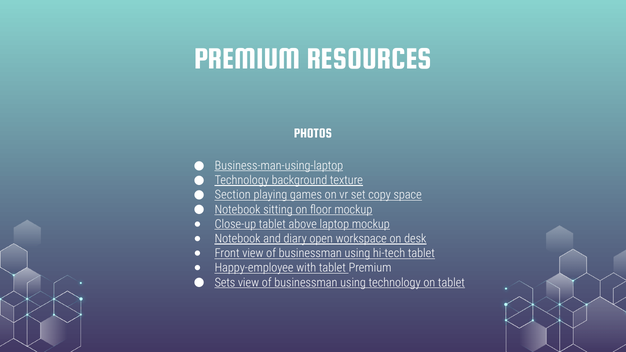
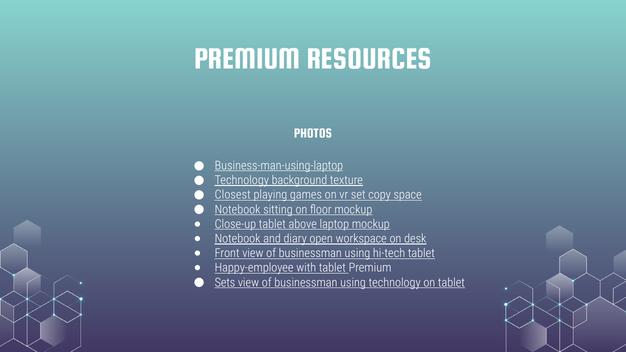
Section: Section -> Closest (233, 195)
